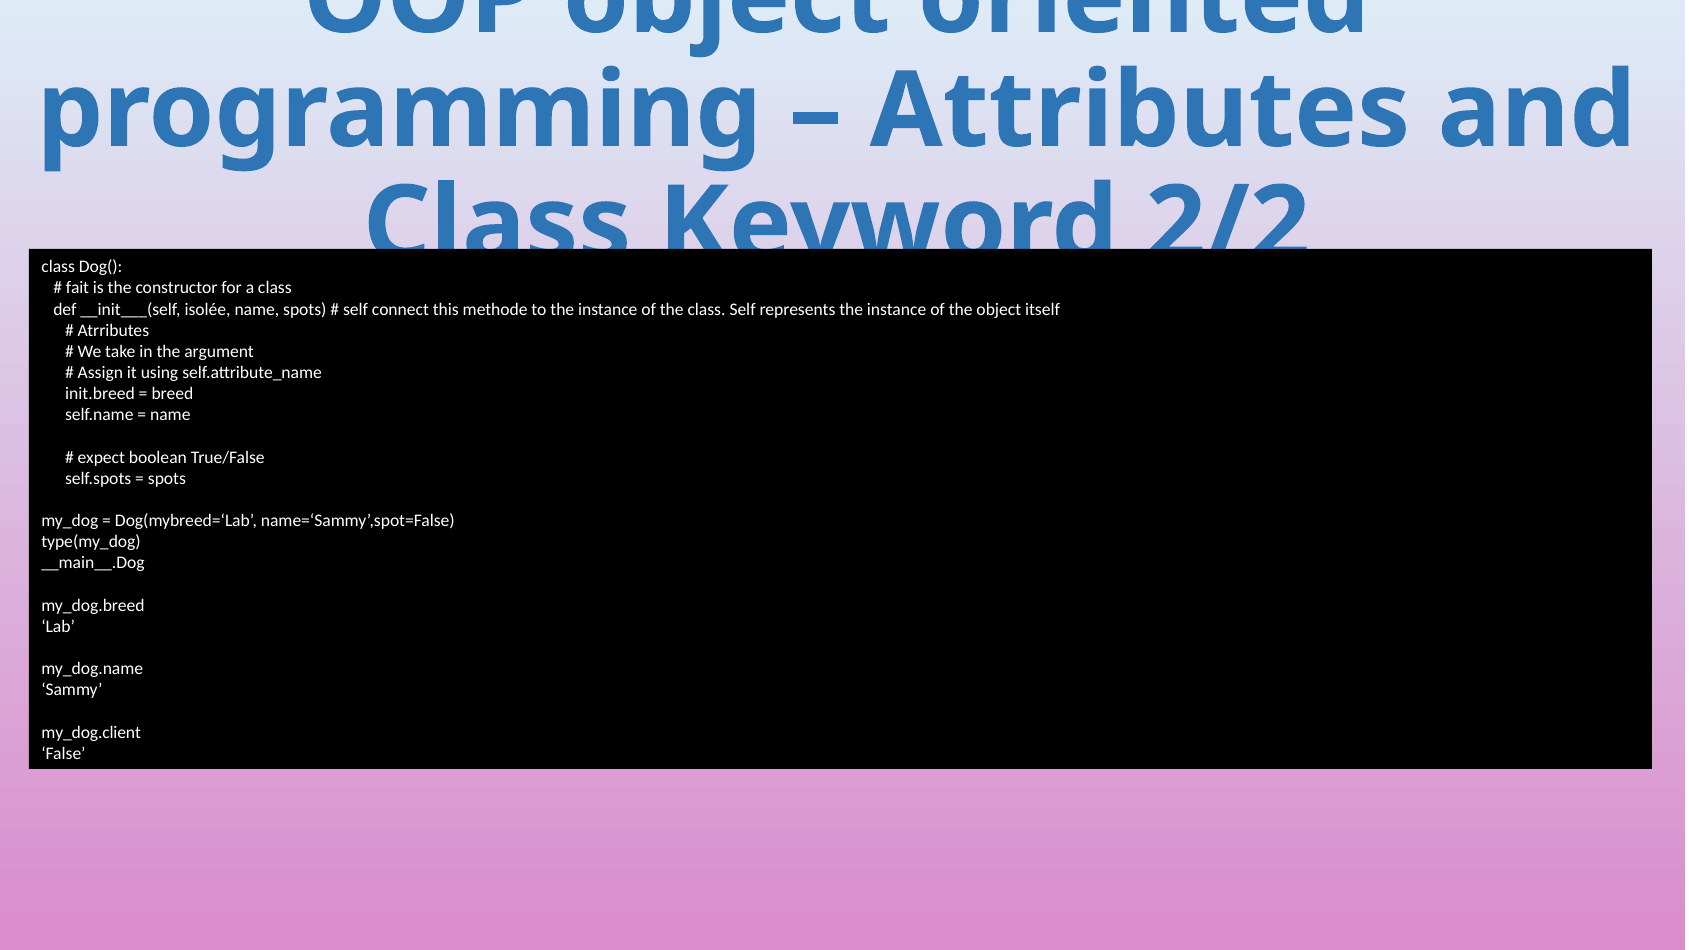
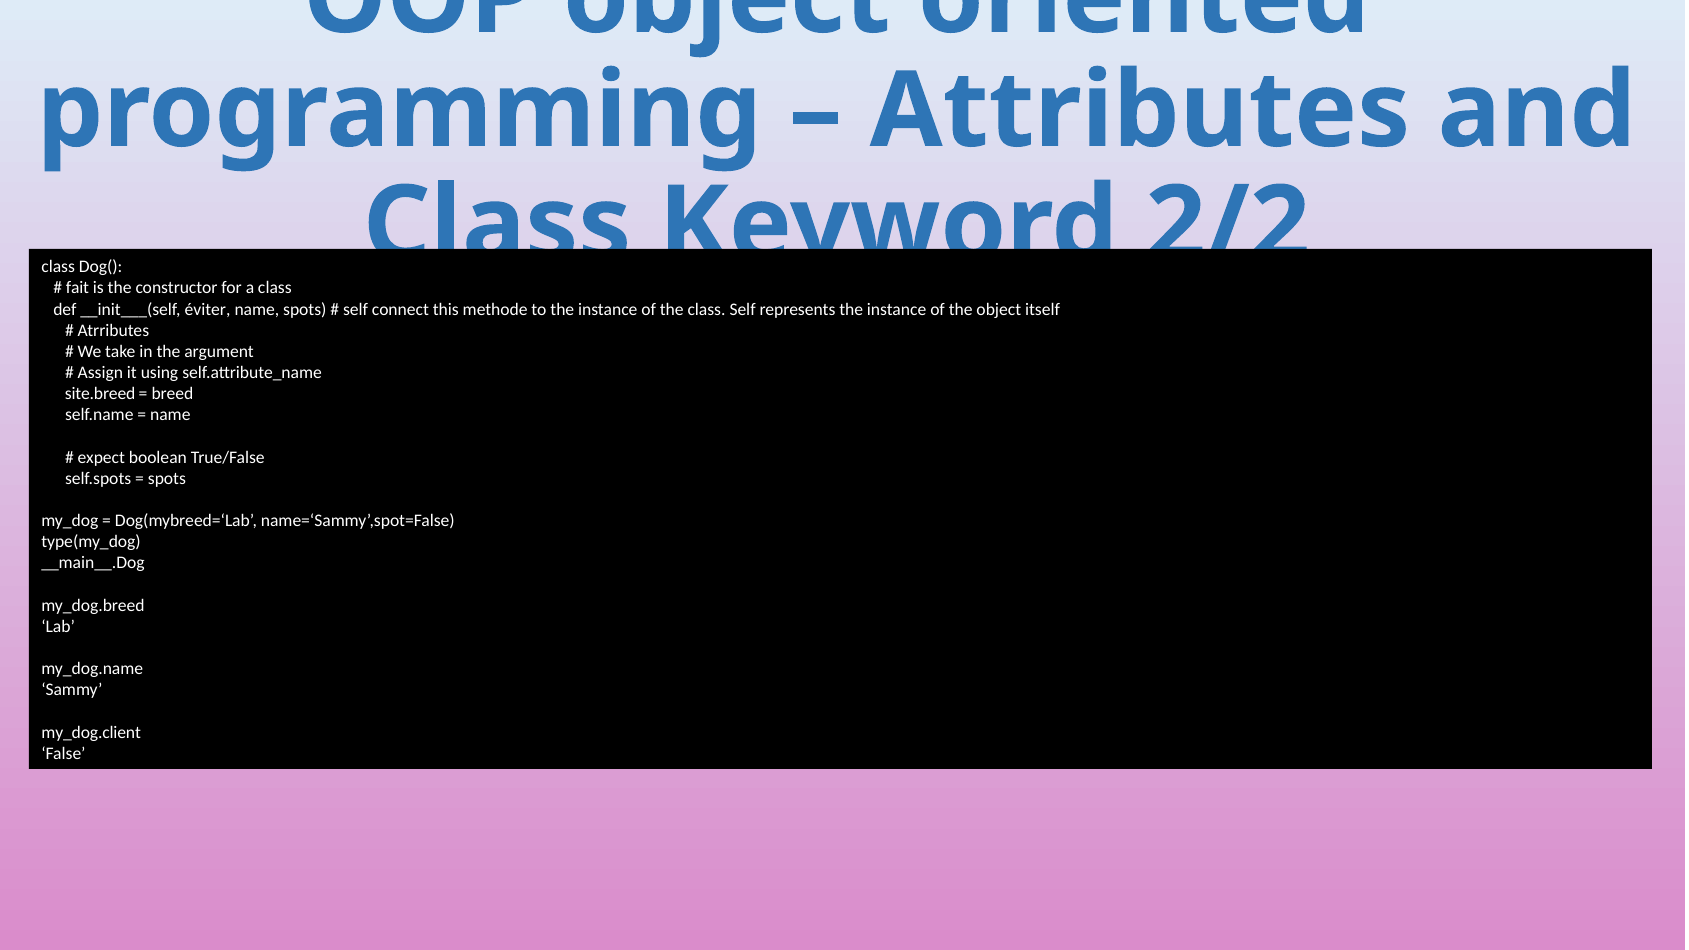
isolée: isolée -> éviter (208, 309)
init.breed: init.breed -> site.breed (100, 394)
